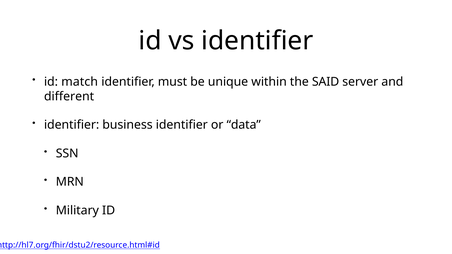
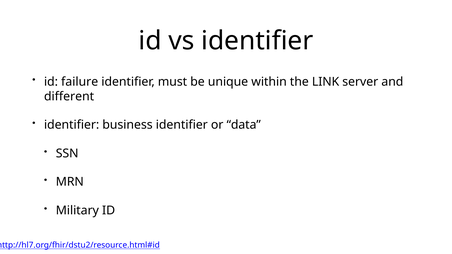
match: match -> failure (80, 82)
SAID: SAID -> LINK (326, 82)
